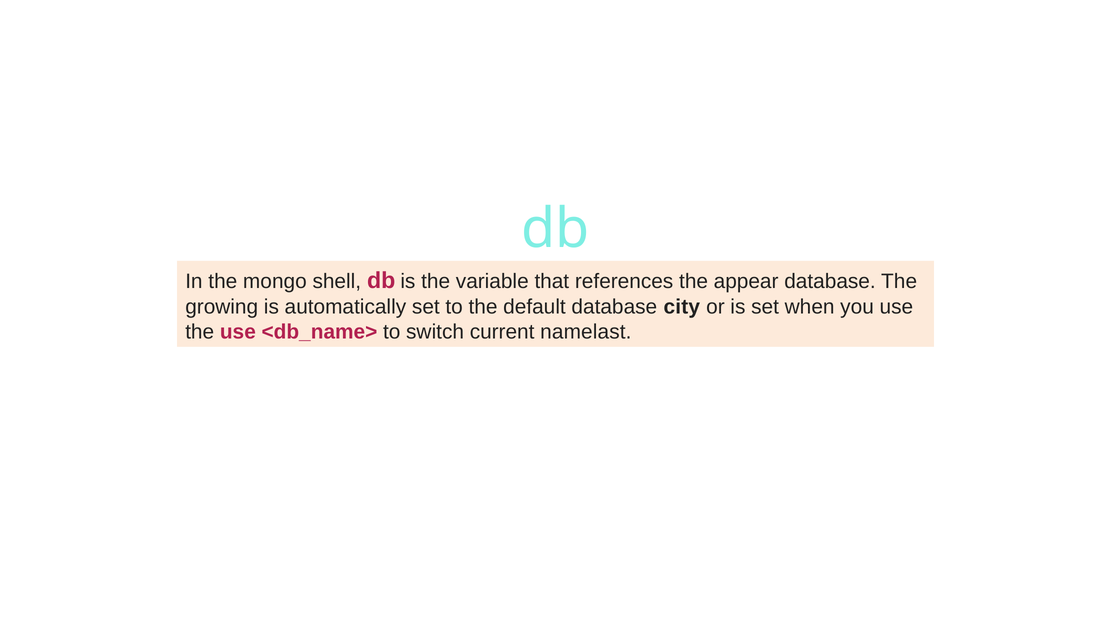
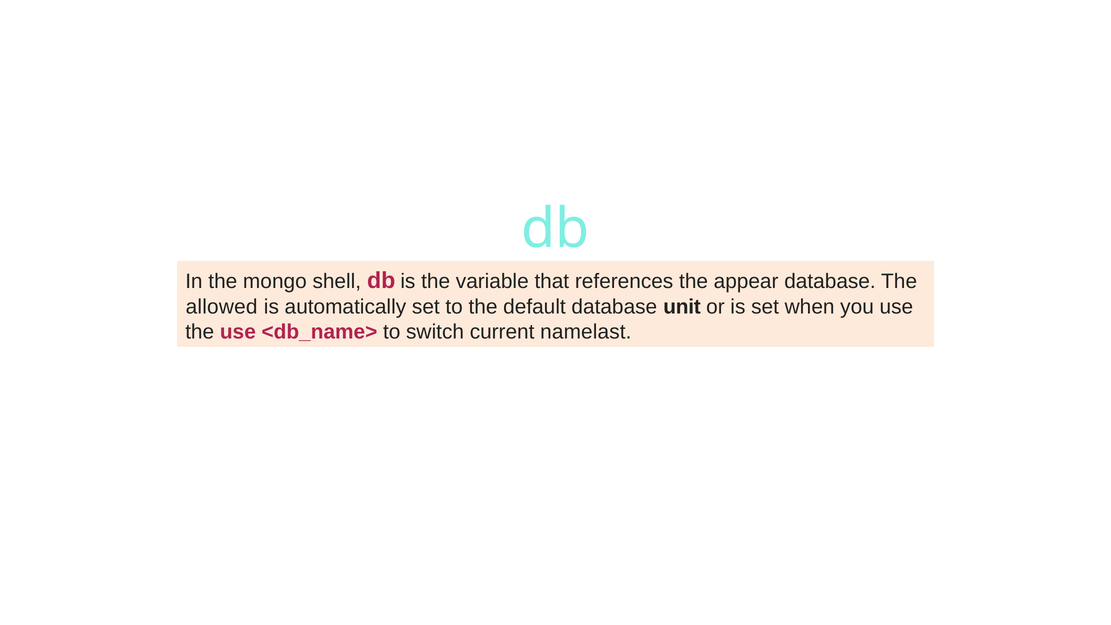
growing: growing -> allowed (222, 307)
city: city -> unit (682, 307)
